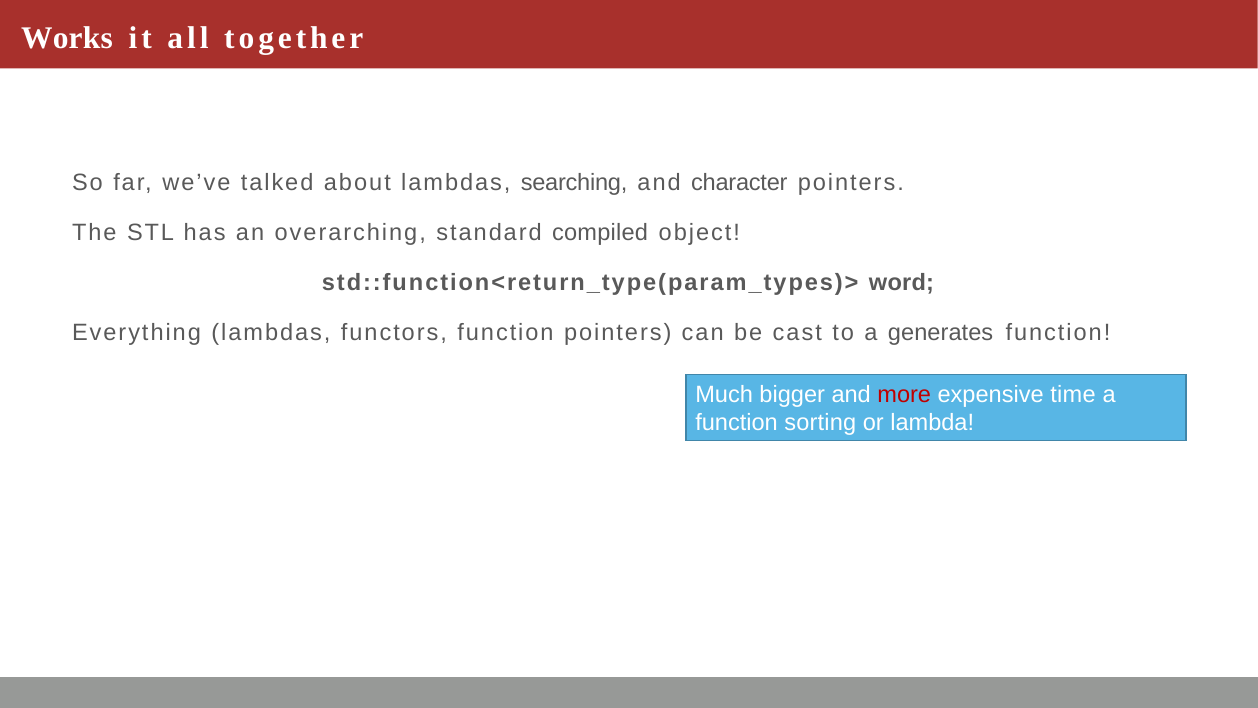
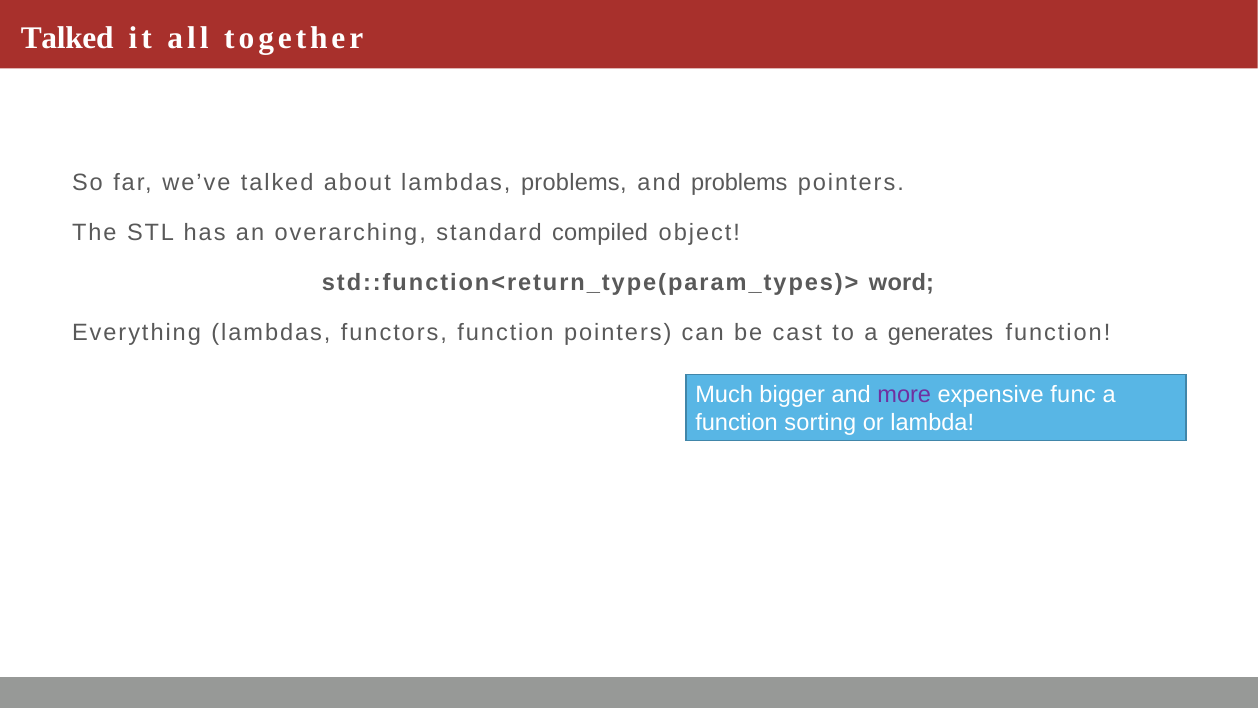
Works: Works -> Talked (67, 39)
lambdas searching: searching -> problems (574, 183)
and character: character -> problems (739, 183)
more colour: red -> purple (904, 395)
time: time -> func (1073, 395)
